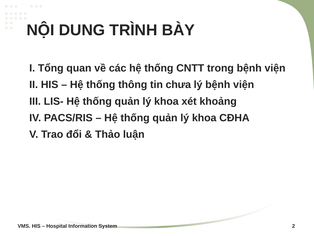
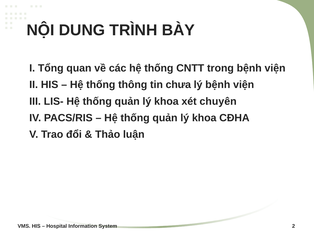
khoảng: khoảng -> chuyên (218, 101)
